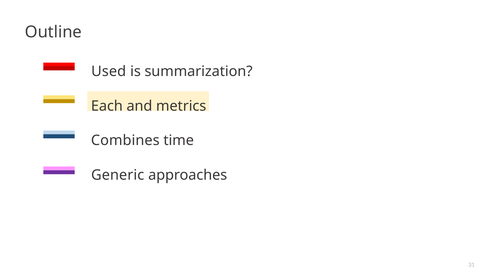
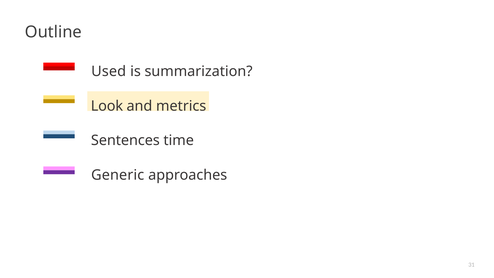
Each: Each -> Look (107, 106)
Combines: Combines -> Sentences (125, 140)
